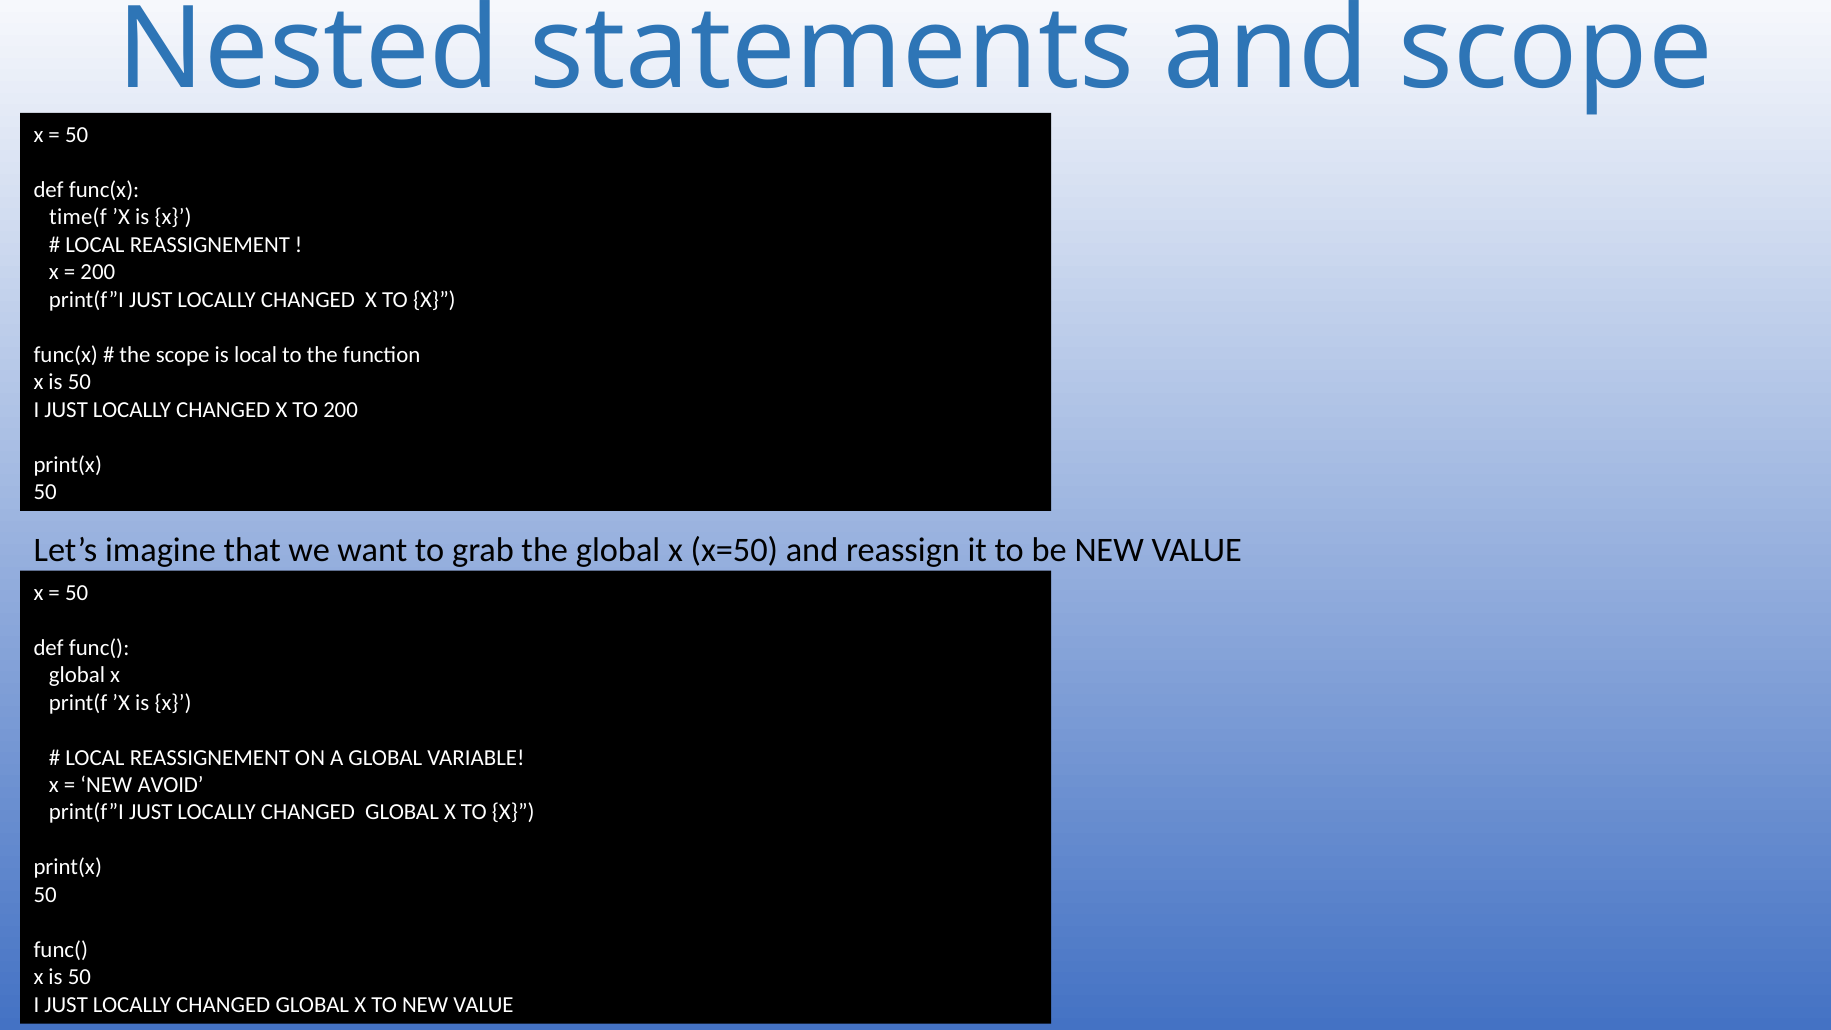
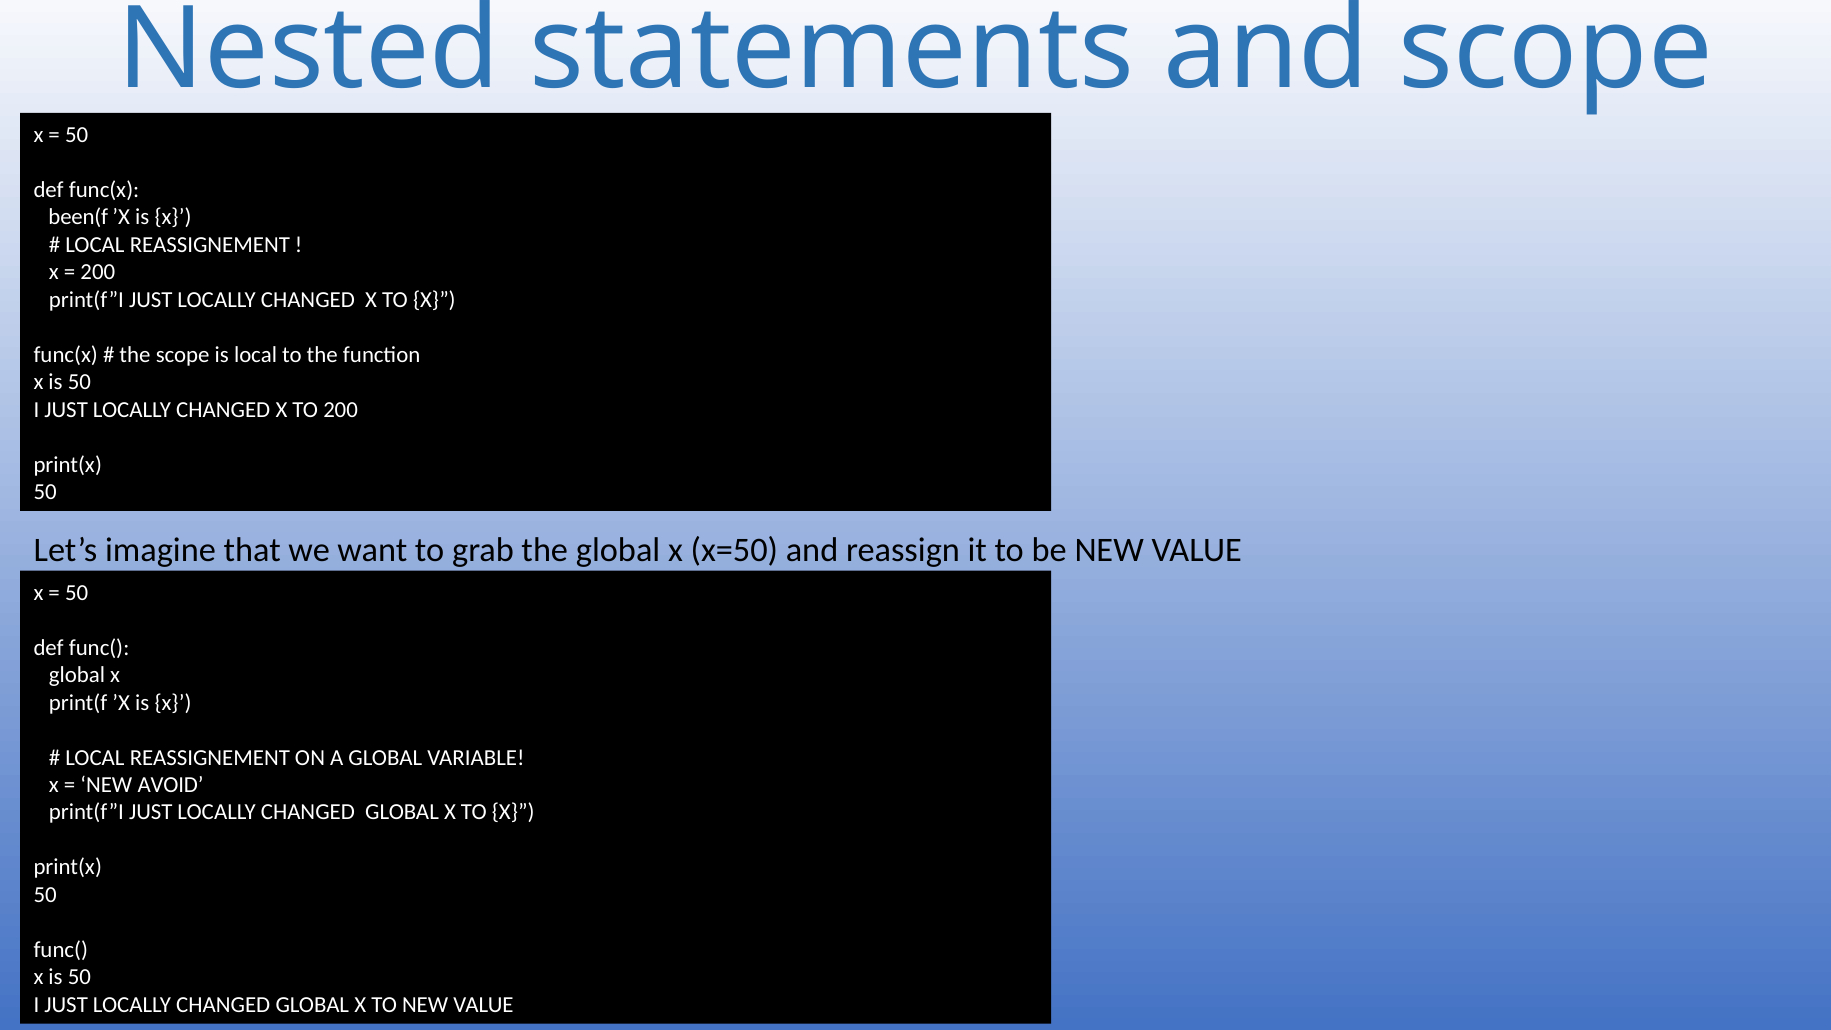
time(f: time(f -> been(f (78, 217)
